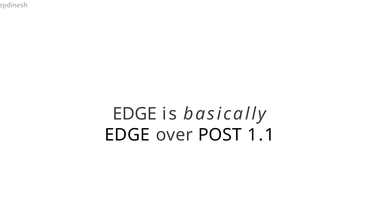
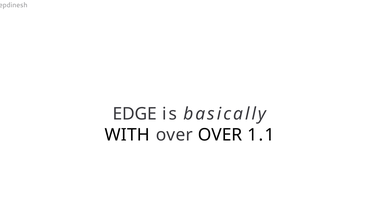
EDGE: EDGE -> WITH (127, 135)
over POST: POST -> OVER (220, 135)
